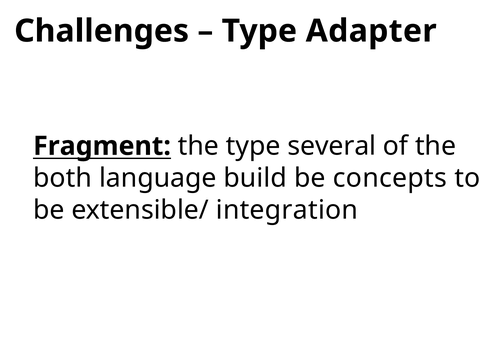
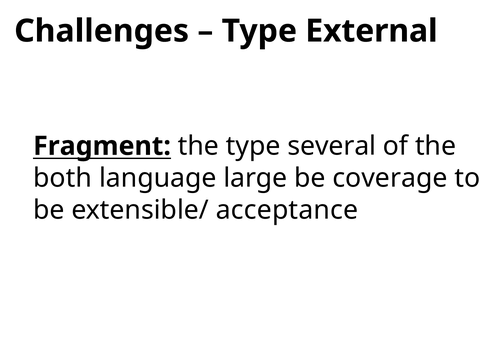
Adapter: Adapter -> External (371, 31)
build: build -> large (255, 178)
concepts: concepts -> coverage (390, 178)
integration: integration -> acceptance (287, 210)
